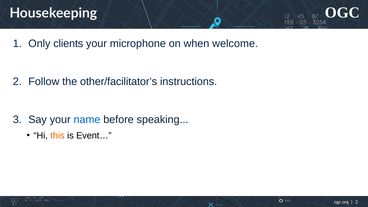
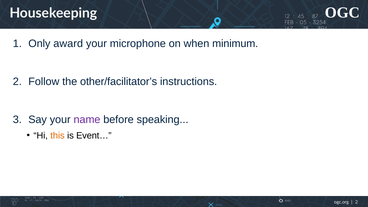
clients: clients -> award (68, 44)
welcome: welcome -> minimum (235, 44)
name colour: blue -> purple (87, 120)
